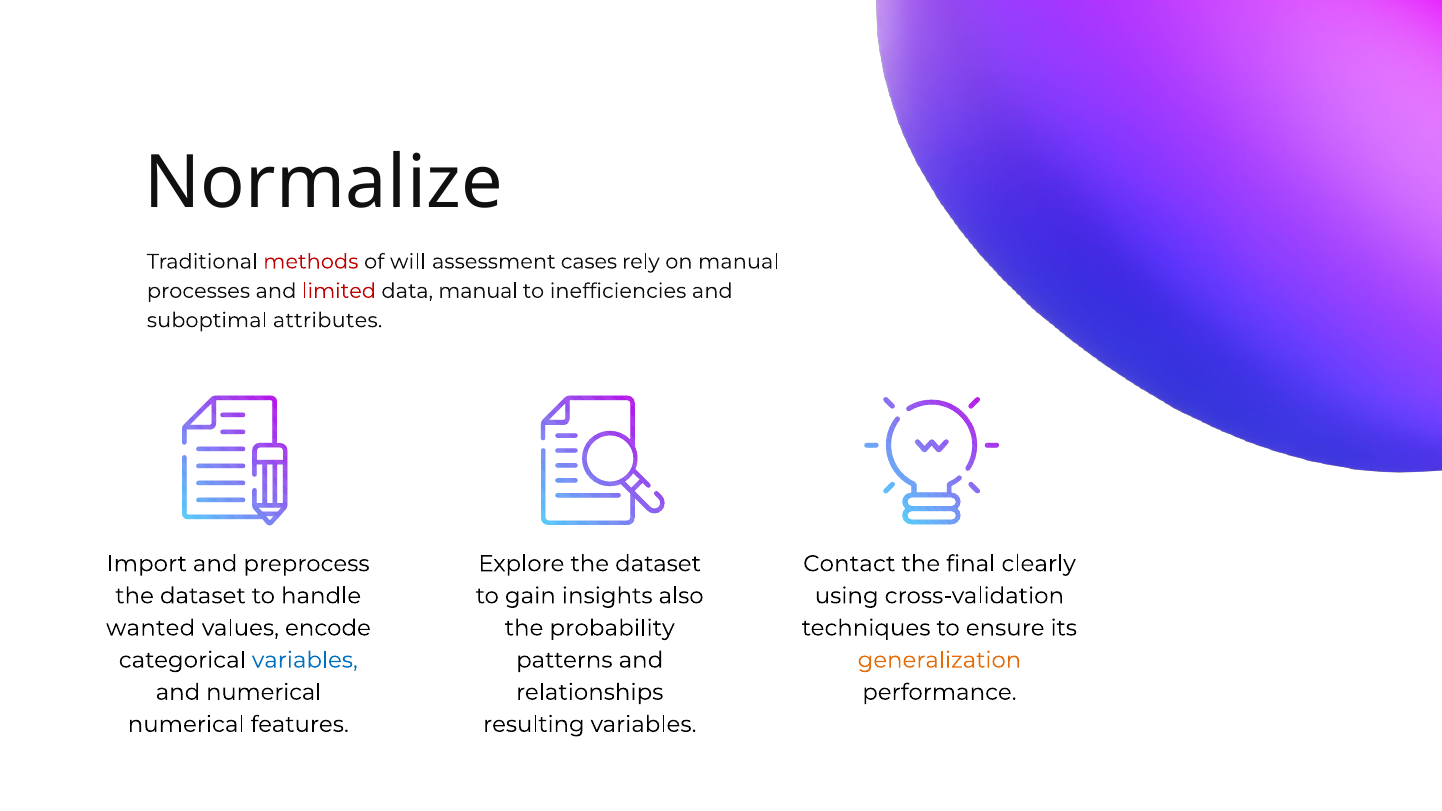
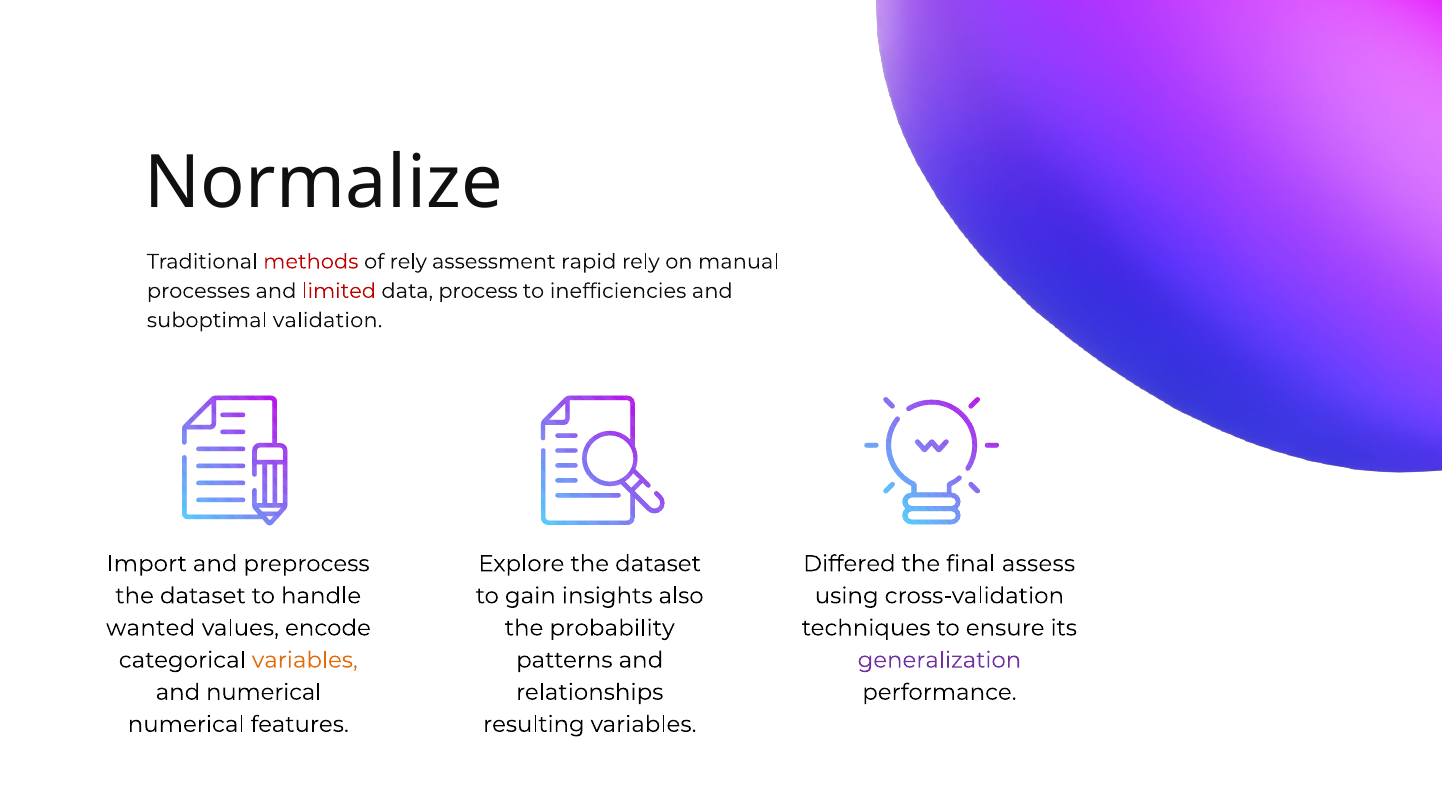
of will: will -> rely (408, 262)
cases: cases -> rapid (589, 262)
data manual: manual -> process (478, 291)
attributes: attributes -> validation (328, 320)
Contact: Contact -> Differed (849, 564)
clearly: clearly -> assess (1038, 564)
variables colour: blue -> orange (305, 660)
generalization colour: orange -> purple (939, 660)
